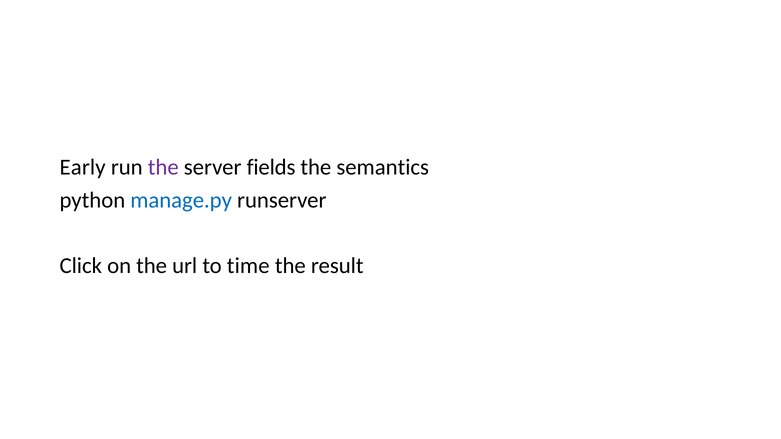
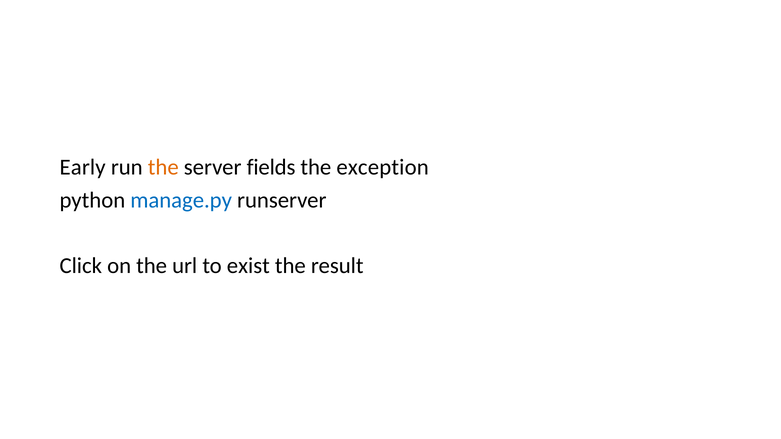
the colour: purple -> orange (163, 168)
semantics: semantics -> exception (383, 168)
time: time -> exist (248, 266)
